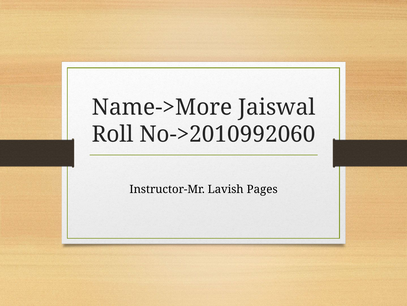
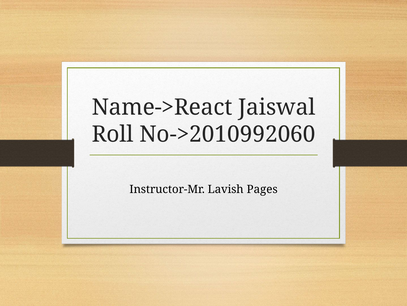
Name->More: Name->More -> Name->React (162, 107)
